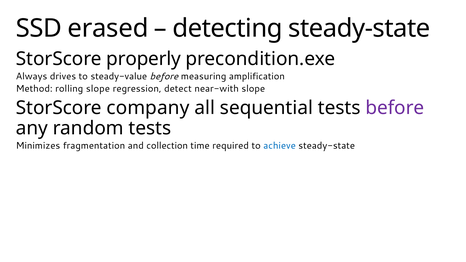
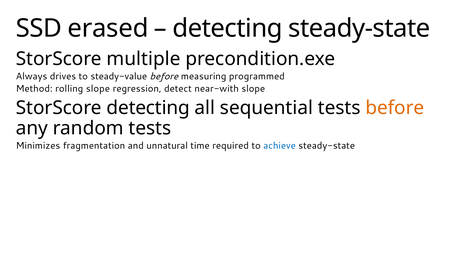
properly: properly -> multiple (144, 59)
amplification: amplification -> programmed (257, 76)
StorScore company: company -> detecting (148, 108)
before colour: purple -> orange (395, 108)
collection: collection -> unnatural (167, 146)
